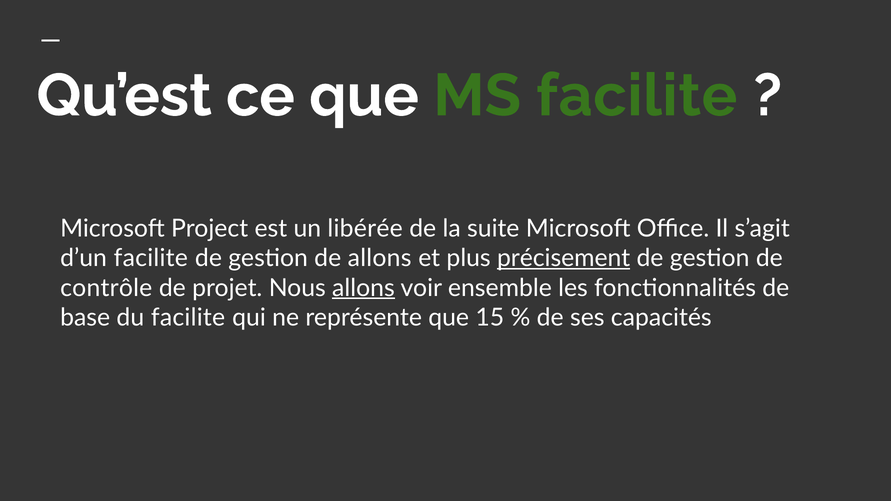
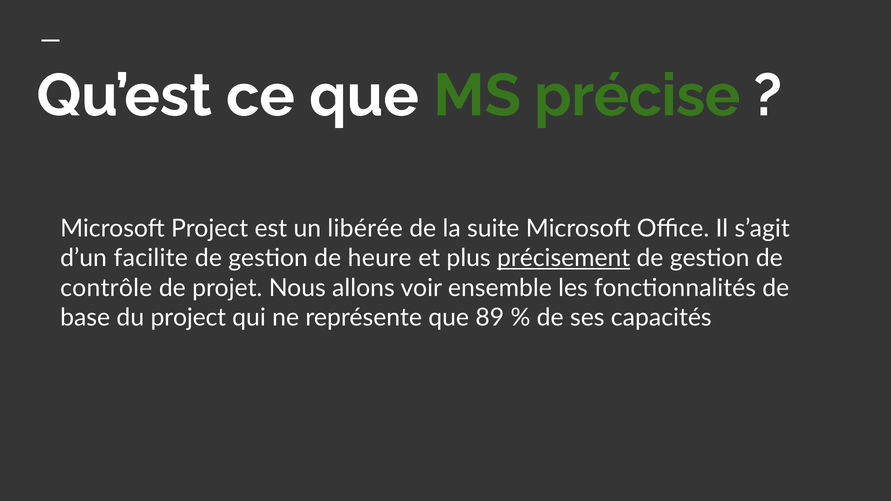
MS facilite: facilite -> précise (637, 96)
de allons: allons -> heure (380, 258)
allons underline: present -> none (363, 288)
du facilite: facilite -> project (188, 318)
15: 15 -> 89 (490, 318)
